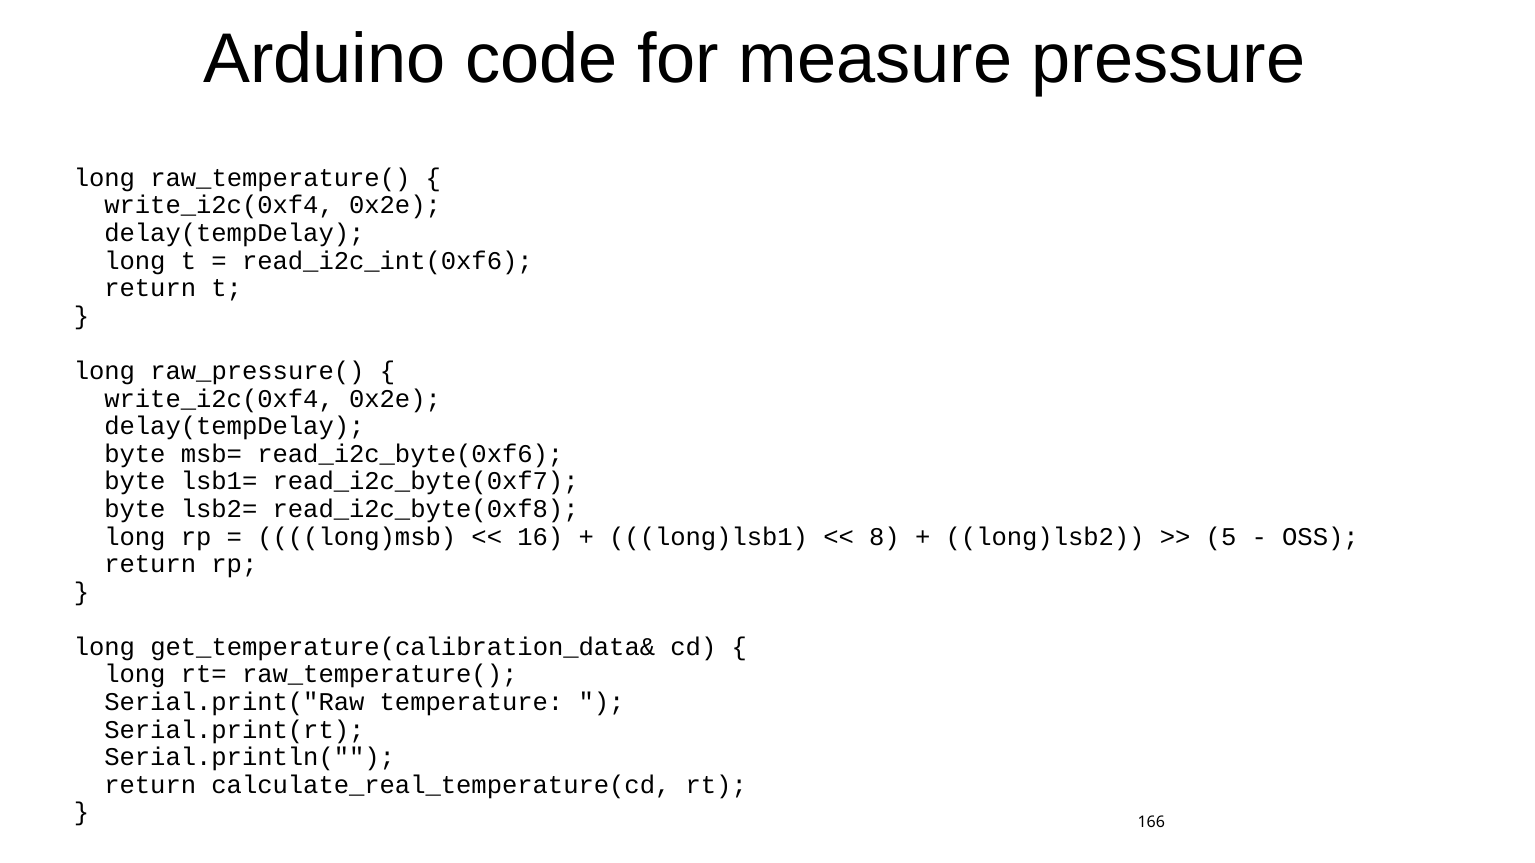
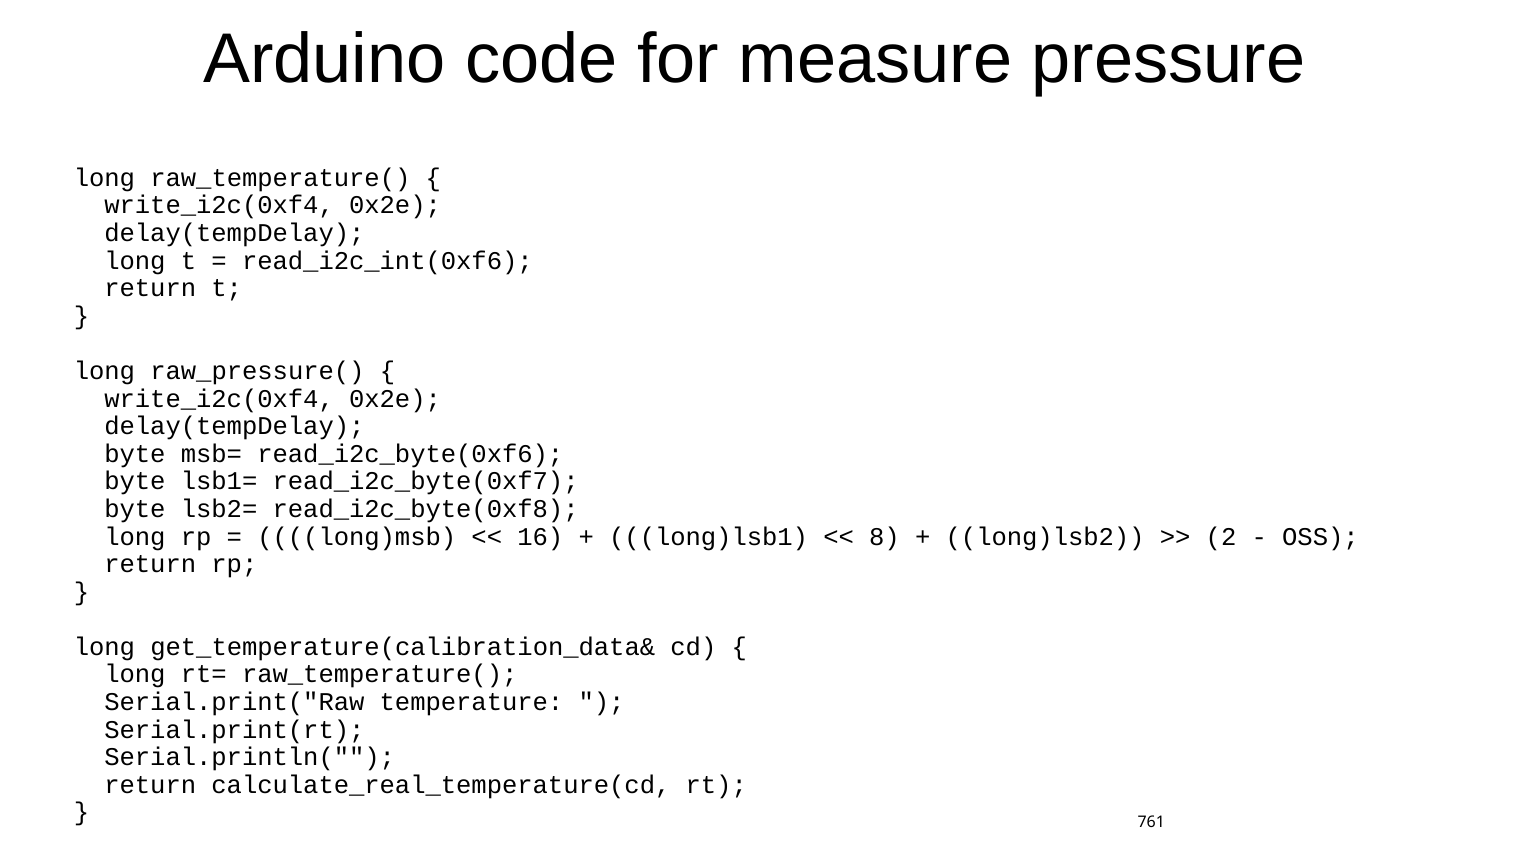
5: 5 -> 2 (1221, 537)
166: 166 -> 761 (1151, 823)
